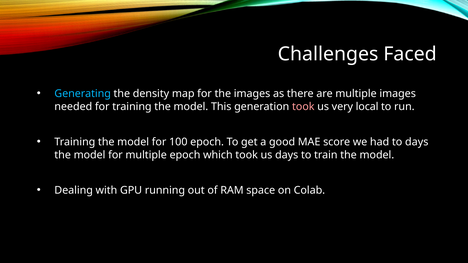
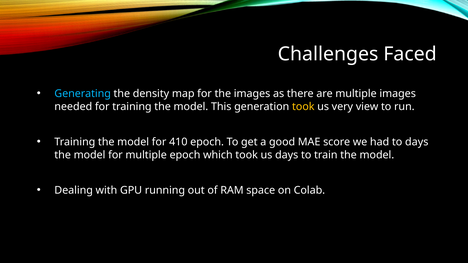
took colour: pink -> yellow (303, 107)
local: local -> view (367, 107)
100: 100 -> 410 (178, 142)
